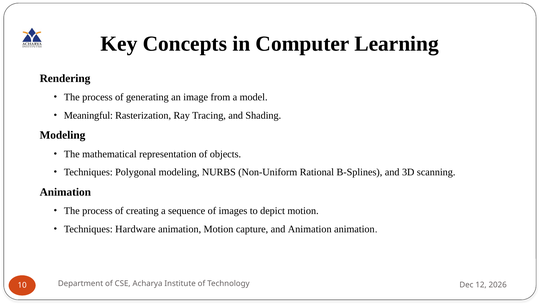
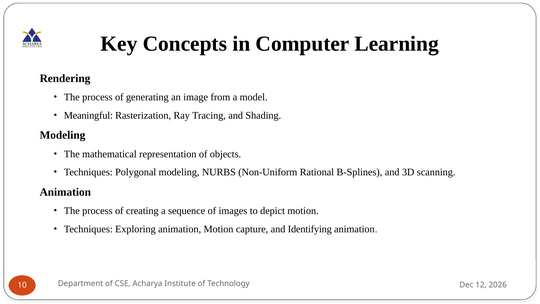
Hardware: Hardware -> Exploring (135, 229)
and Animation: Animation -> Identifying (310, 229)
